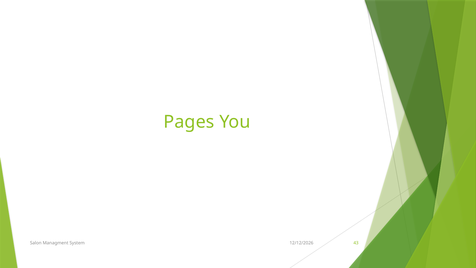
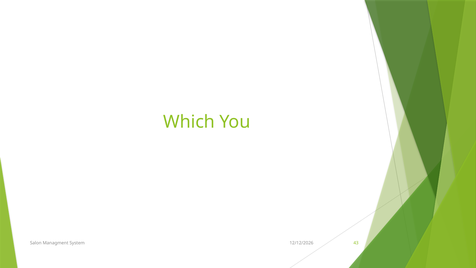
Pages: Pages -> Which (189, 122)
